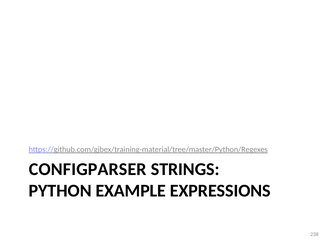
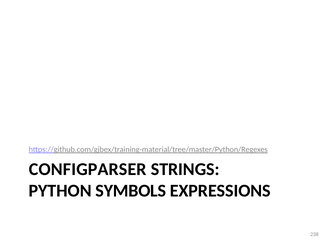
EXAMPLE: EXAMPLE -> SYMBOLS (131, 191)
